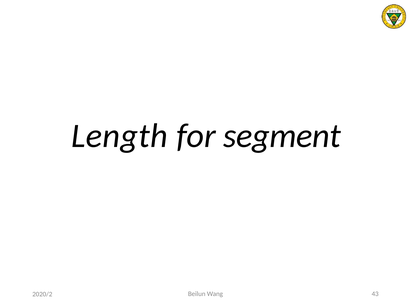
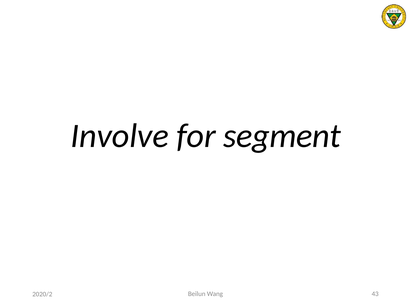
Length: Length -> Involve (120, 136)
